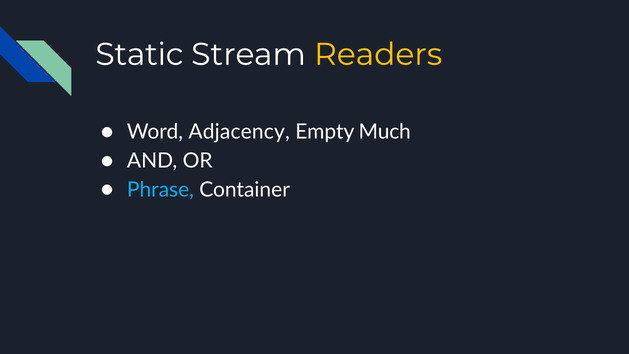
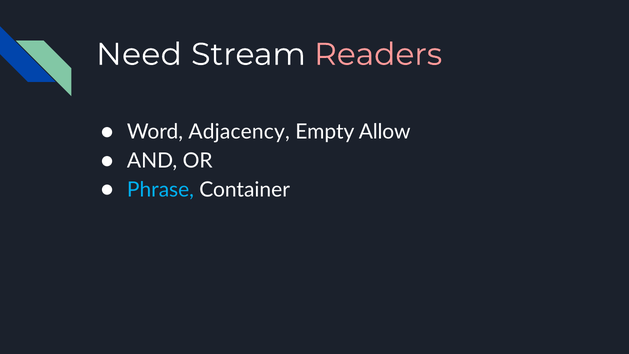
Static: Static -> Need (139, 54)
Readers colour: yellow -> pink (378, 54)
Much: Much -> Allow (385, 132)
